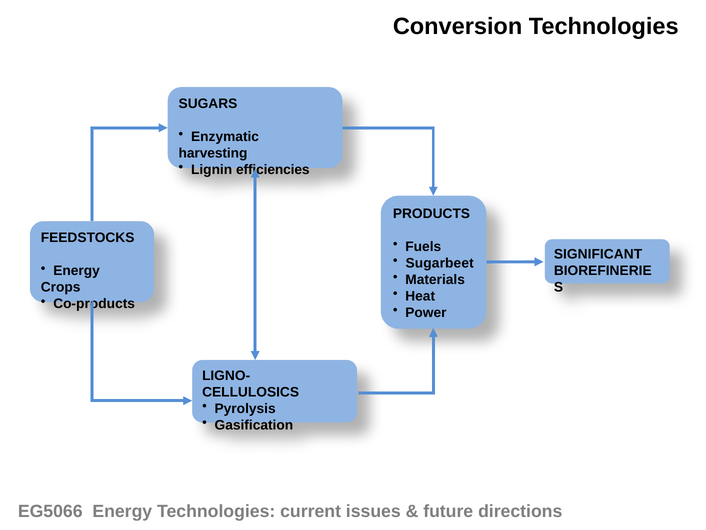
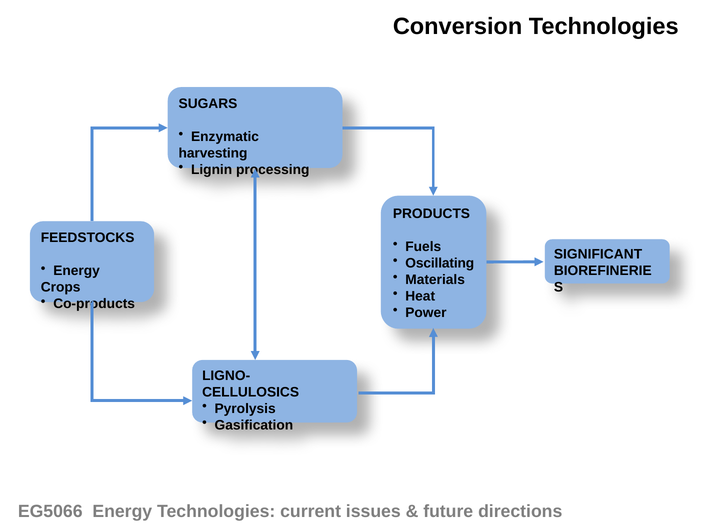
efficiencies: efficiencies -> processing (273, 170)
Sugarbeet: Sugarbeet -> Oscillating (440, 263)
